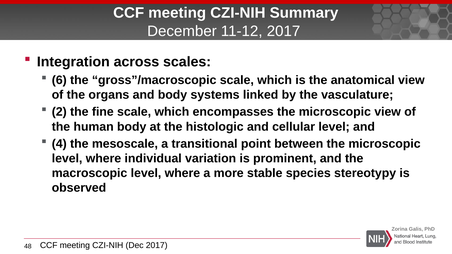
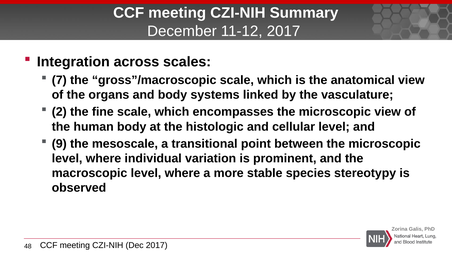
6: 6 -> 7 (59, 80)
4: 4 -> 9 (59, 144)
